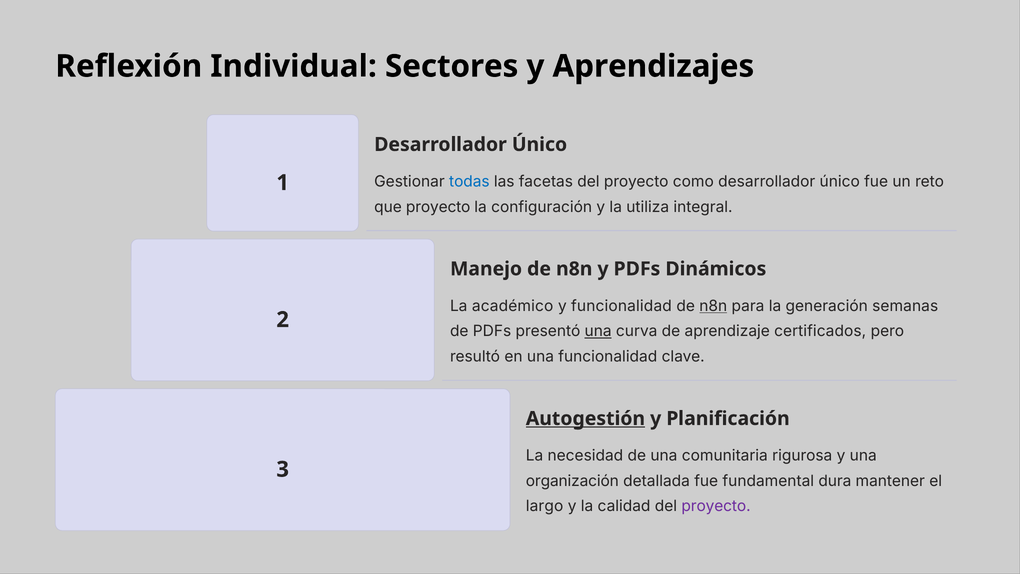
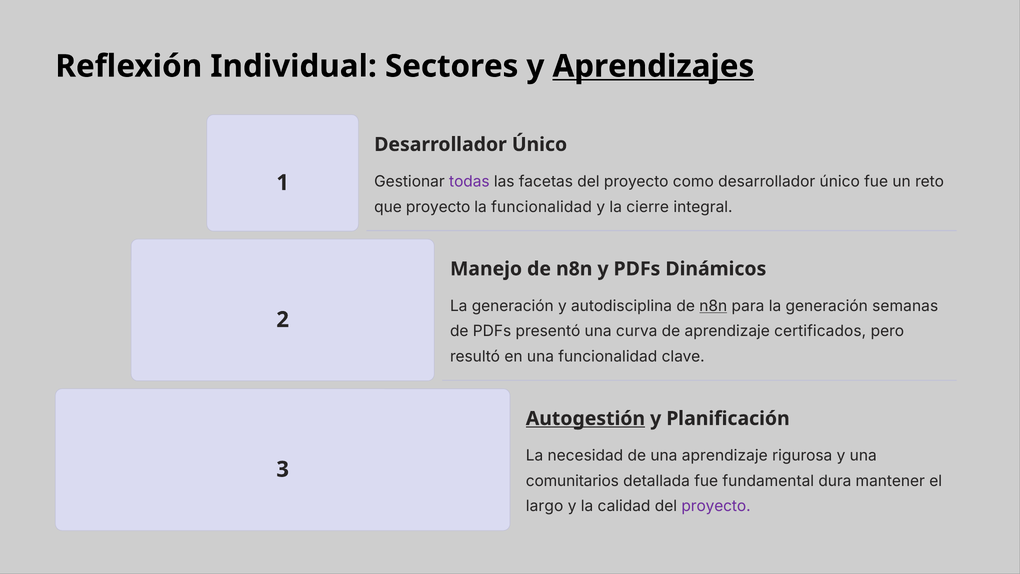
Aprendizajes underline: none -> present (653, 66)
todas colour: blue -> purple (469, 182)
la configuración: configuración -> funcionalidad (542, 207)
utiliza: utiliza -> cierre (648, 207)
académico: académico -> generación (513, 306)
y funcionalidad: funcionalidad -> autodisciplina (622, 306)
una underline: present -> none (598, 331)
una comunitaria: comunitaria -> aprendizaje (725, 456)
organización: organización -> comunitarios (572, 481)
